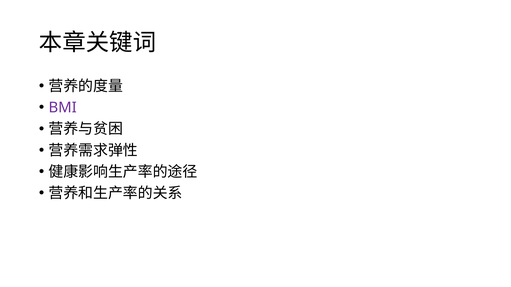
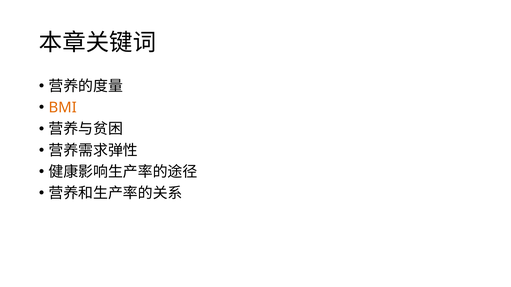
BMI colour: purple -> orange (63, 108)
